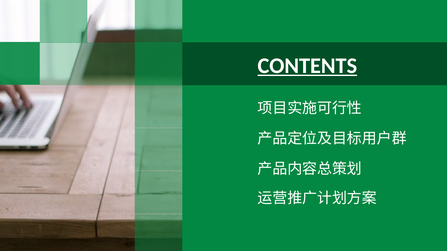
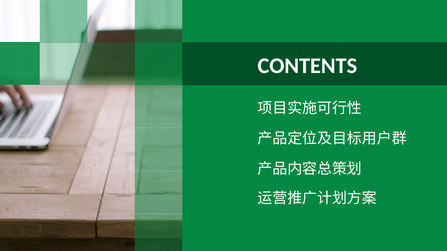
CONTENTS underline: present -> none (307, 66)
